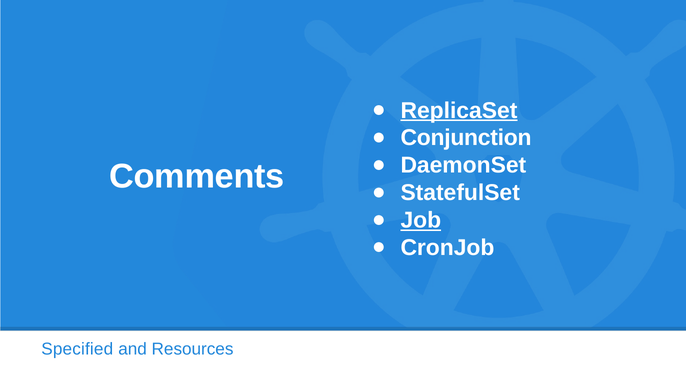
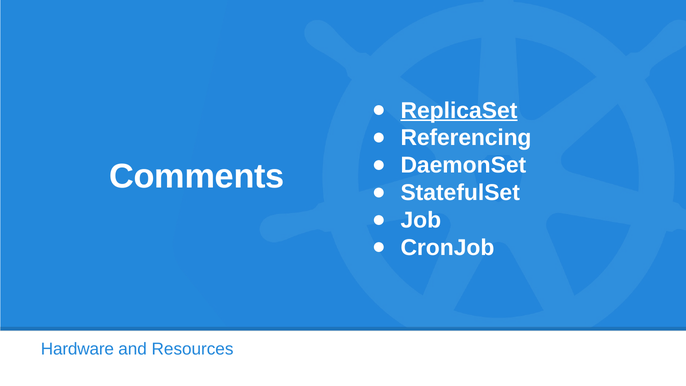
Conjunction: Conjunction -> Referencing (466, 138)
Job underline: present -> none (421, 220)
Specified: Specified -> Hardware (77, 349)
